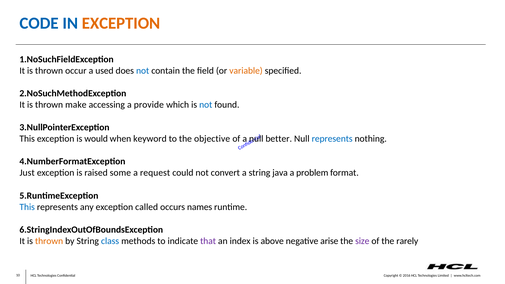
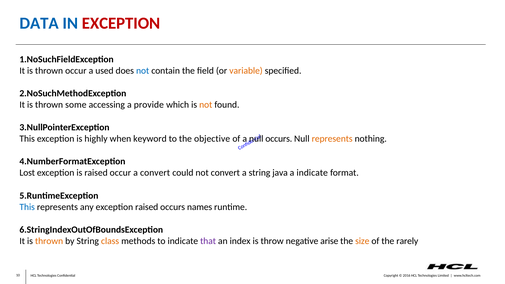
CODE: CODE -> DATA (39, 23)
EXCEPTION colour: orange -> red (121, 23)
make: make -> some (76, 105)
not colour: blue -> orange (206, 105)
would: would -> highly (96, 139)
better: better -> occurs (279, 139)
represents colour: blue -> orange (332, 139)
Just: Just -> Lost (27, 173)
raised some: some -> occur (120, 173)
a request: request -> convert (155, 173)
a problem: problem -> indicate (312, 173)
exception called: called -> raised (147, 207)
class colour: blue -> orange (110, 241)
above: above -> throw (272, 241)
size colour: purple -> orange (362, 241)
